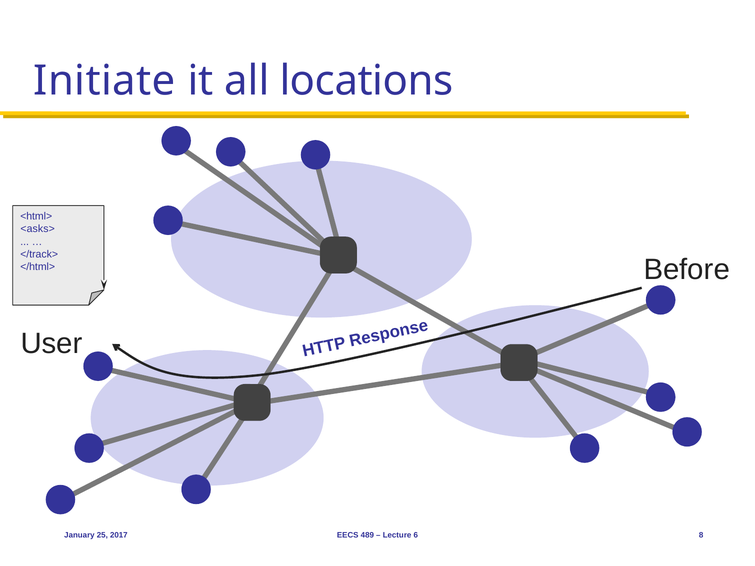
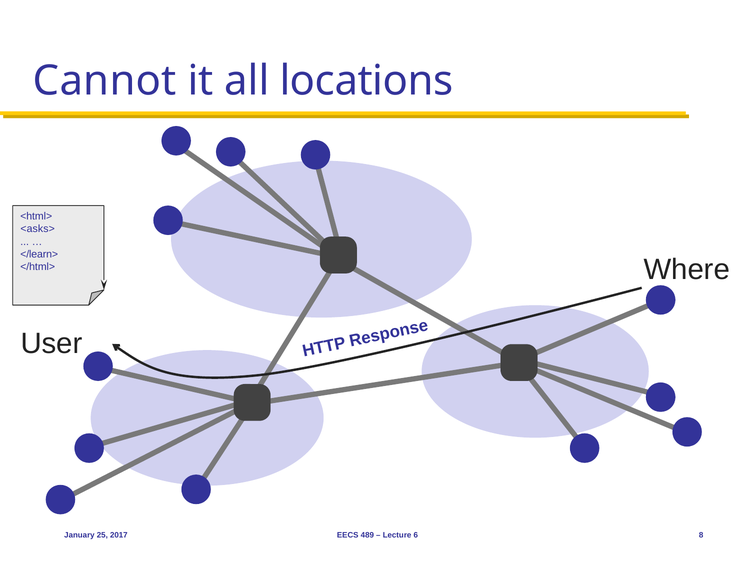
Initiate: Initiate -> Cannot (105, 81)
</track>: </track> -> </learn> (39, 254)
Before: Before -> Where (687, 270)
